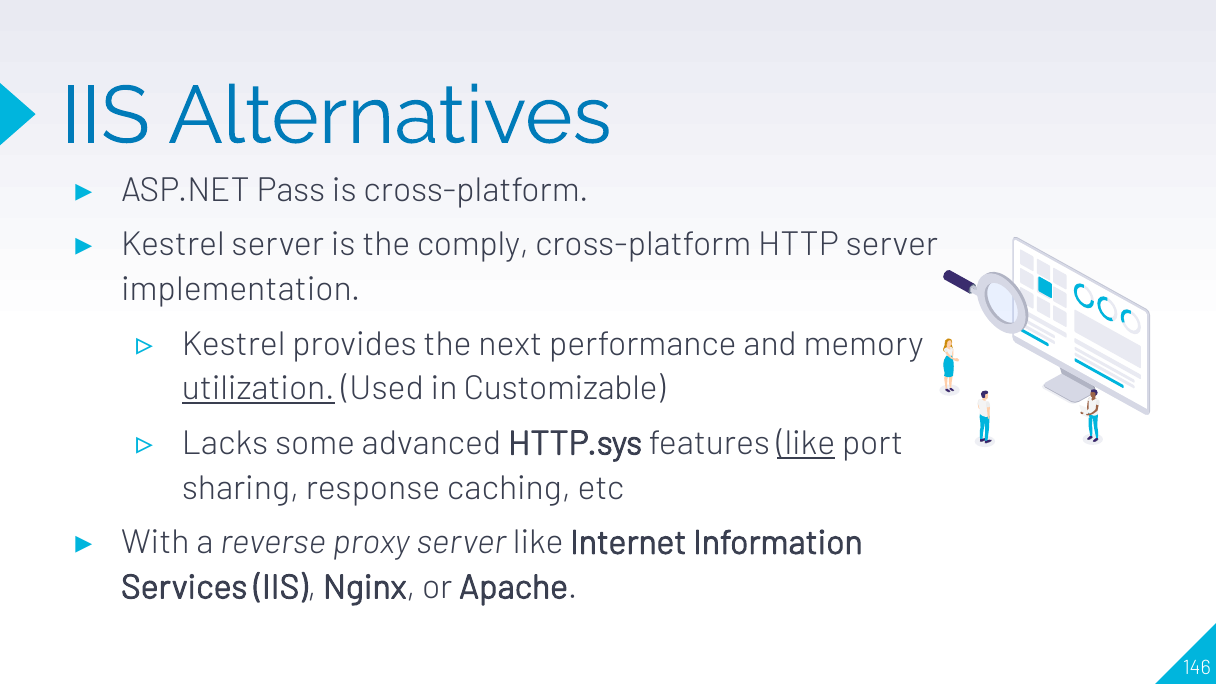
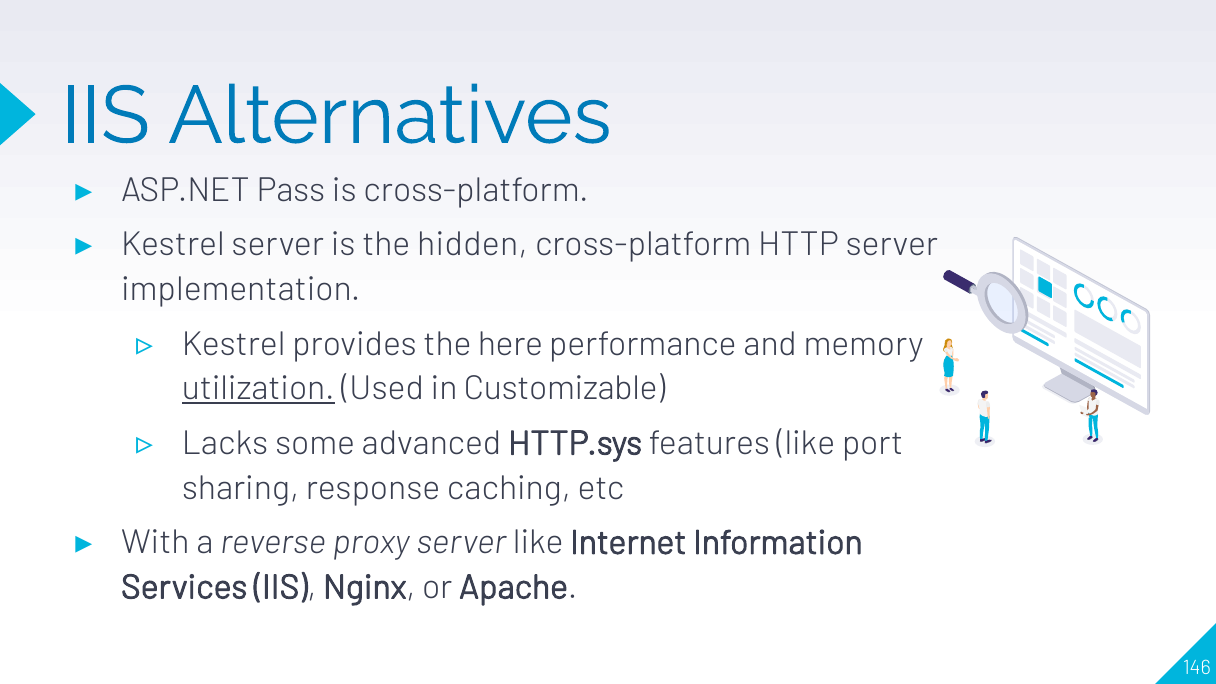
comply: comply -> hidden (472, 245)
next: next -> here (510, 344)
like underline: present -> none (806, 443)
